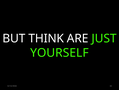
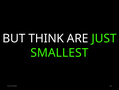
YOURSELF: YOURSELF -> SMALLEST (59, 52)
